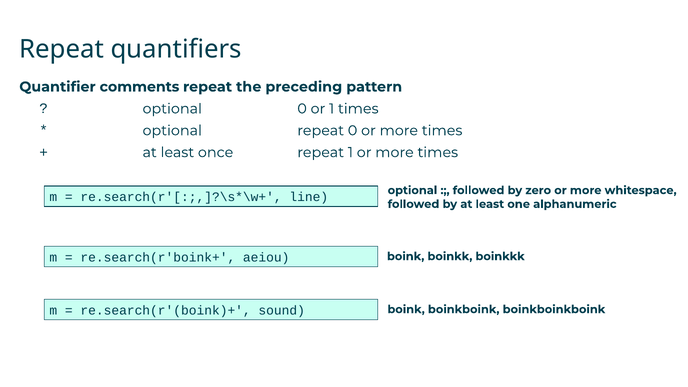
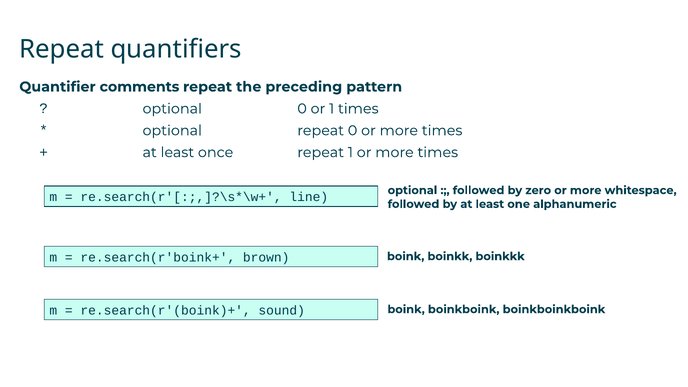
aeiou: aeiou -> brown (266, 257)
